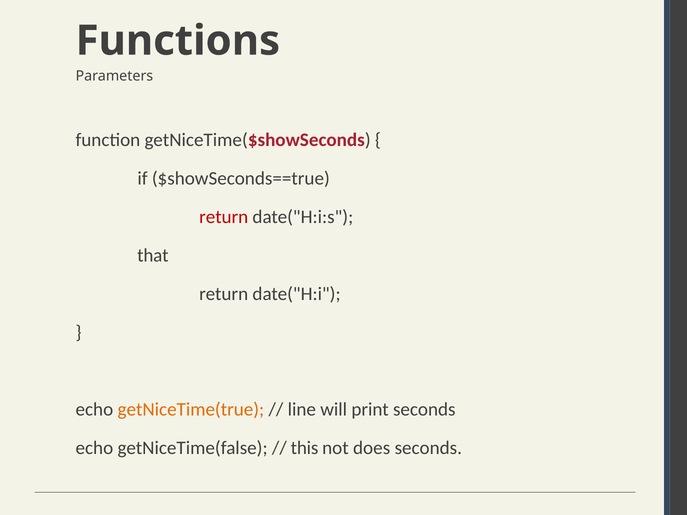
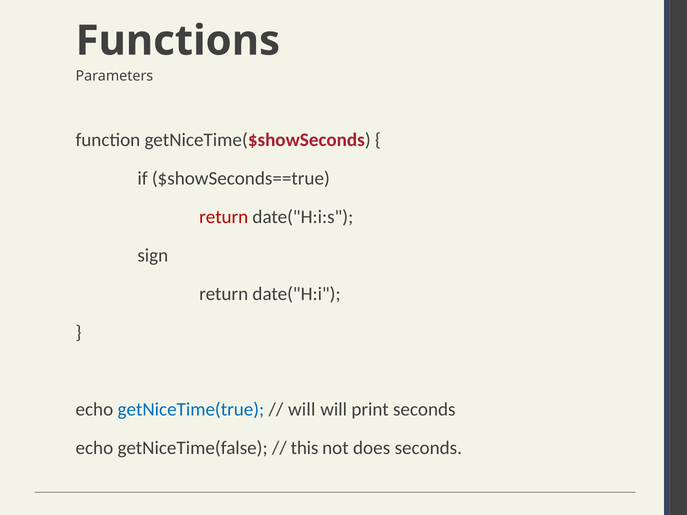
that: that -> sign (153, 256)
getNiceTime(true colour: orange -> blue (191, 410)
line: line -> will (302, 410)
